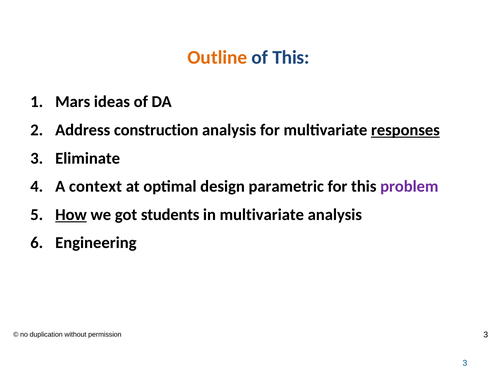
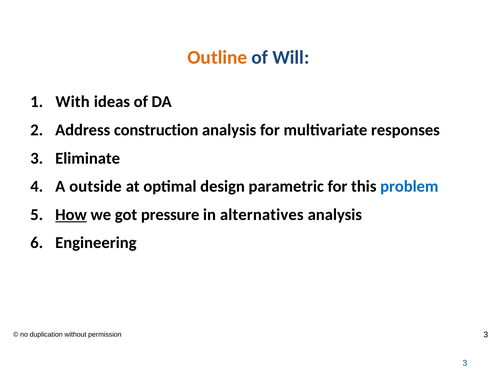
of This: This -> Will (291, 57)
Mars: Mars -> With (73, 102)
responses underline: present -> none (405, 130)
context: context -> outside (95, 186)
problem colour: purple -> blue (409, 186)
students: students -> pressure (170, 214)
in multivariate: multivariate -> alternatives (262, 214)
